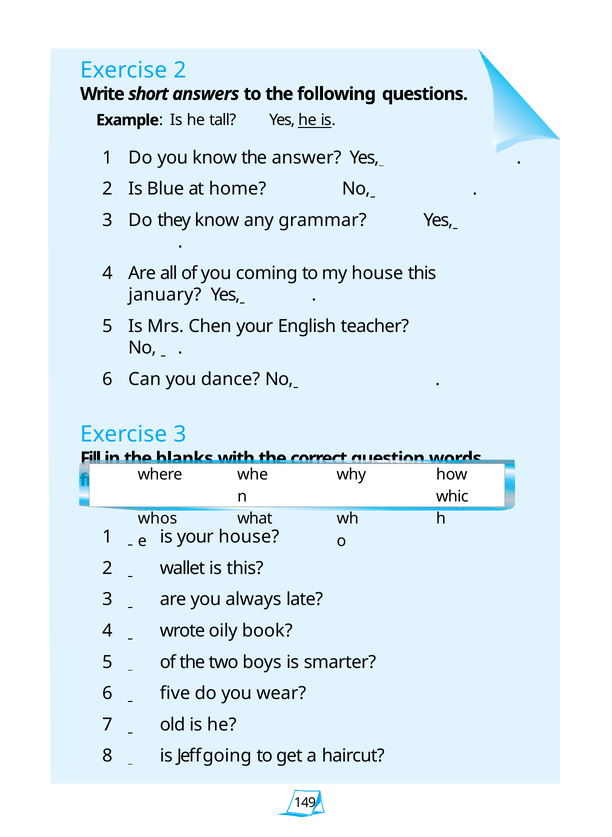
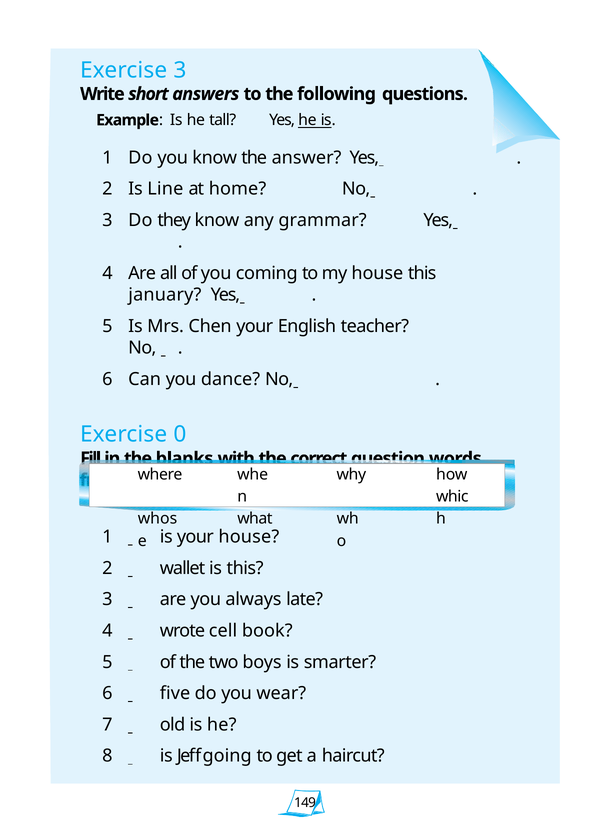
Exercise 2: 2 -> 3 (180, 70)
Blue: Blue -> Line (165, 189)
Exercise 3: 3 -> 0 (180, 435)
oily: oily -> cell (223, 631)
